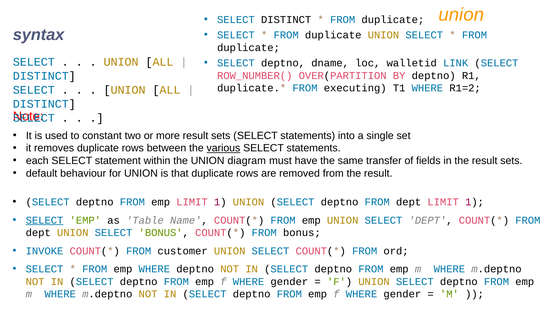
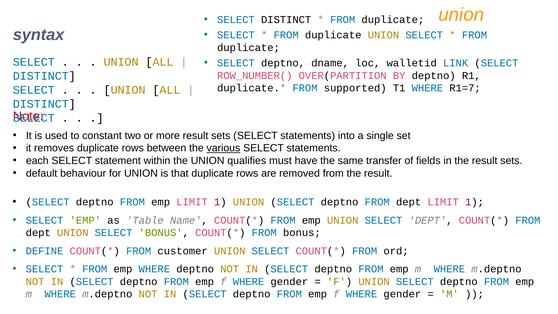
executing: executing -> supported (355, 88)
R1=2: R1=2 -> R1=7 (465, 88)
diagram: diagram -> qualifies (247, 161)
SELECT underline: present -> none (45, 220)
INVOKE: INVOKE -> DEFINE (45, 251)
